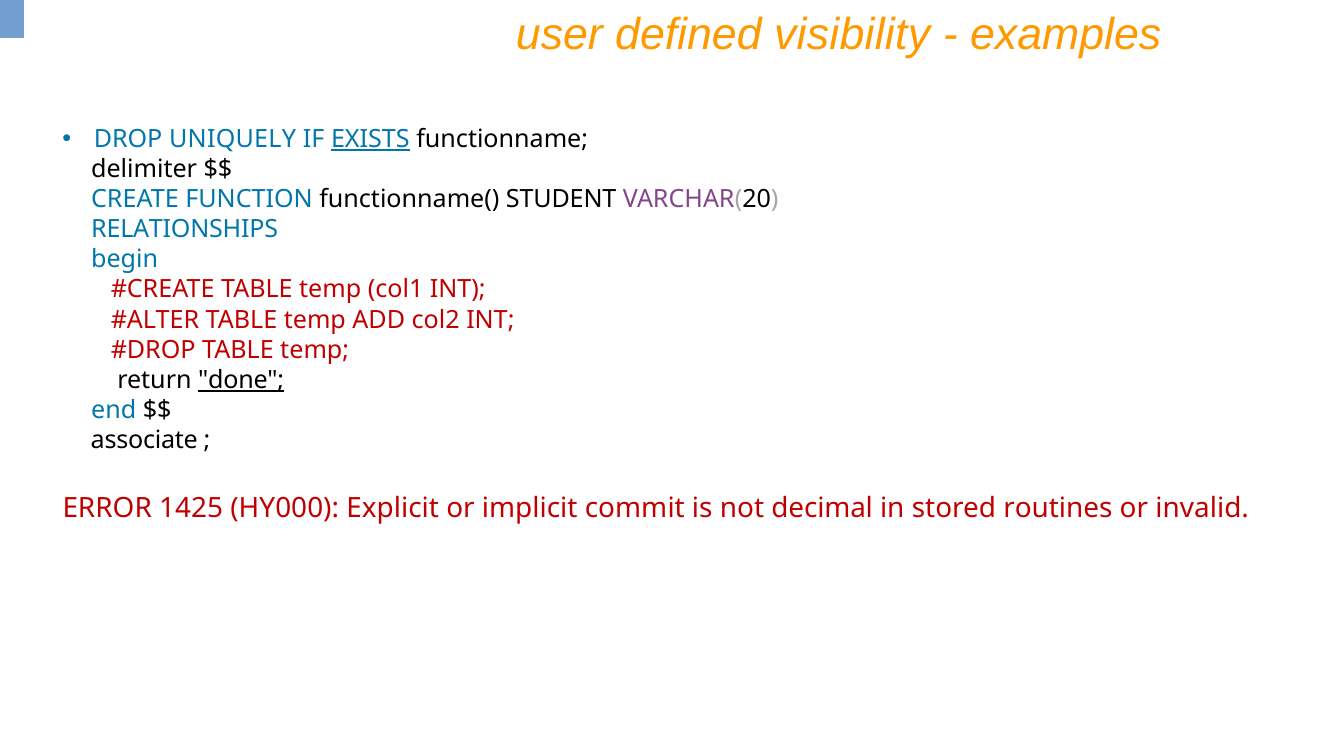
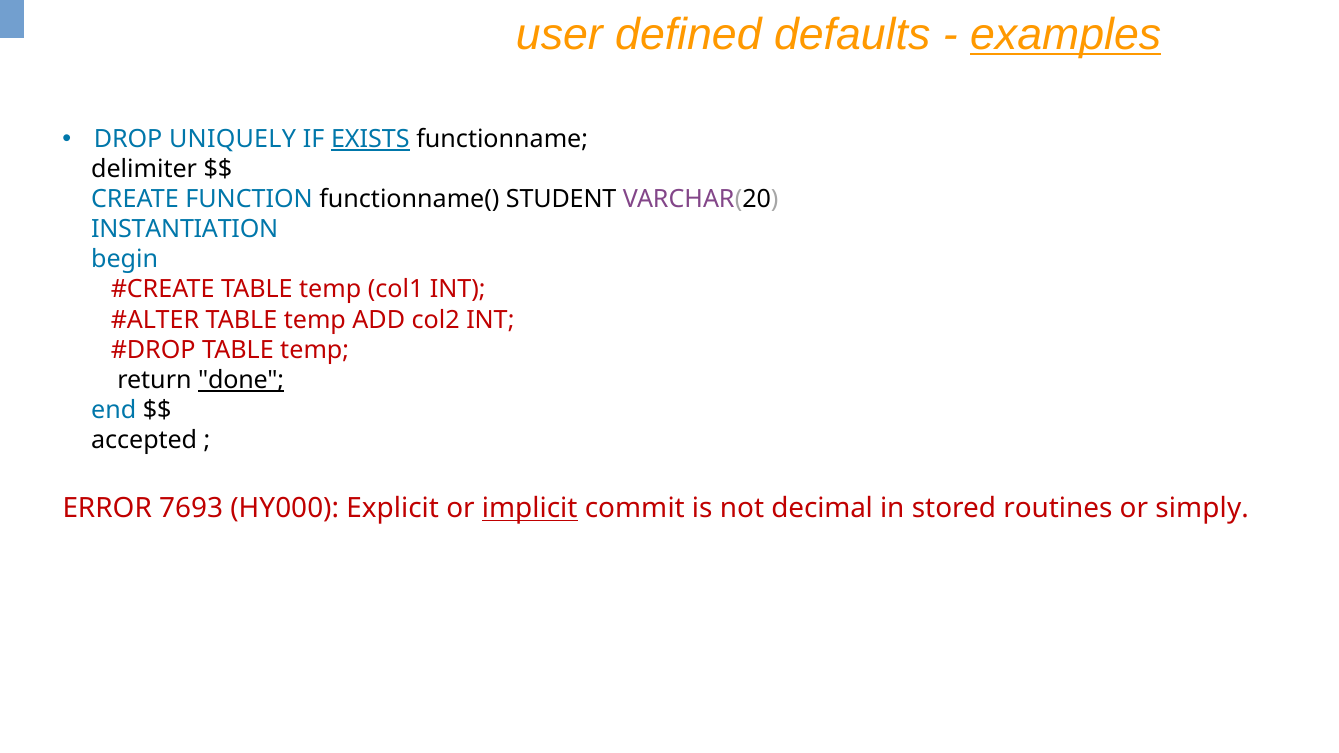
visibility: visibility -> defaults (852, 35)
examples underline: none -> present (1066, 35)
RELATIONSHIPS: RELATIONSHIPS -> INSTANTIATION (185, 230)
associate: associate -> accepted (144, 440)
1425: 1425 -> 7693 (191, 509)
implicit underline: none -> present (530, 509)
invalid: invalid -> simply (1202, 509)
